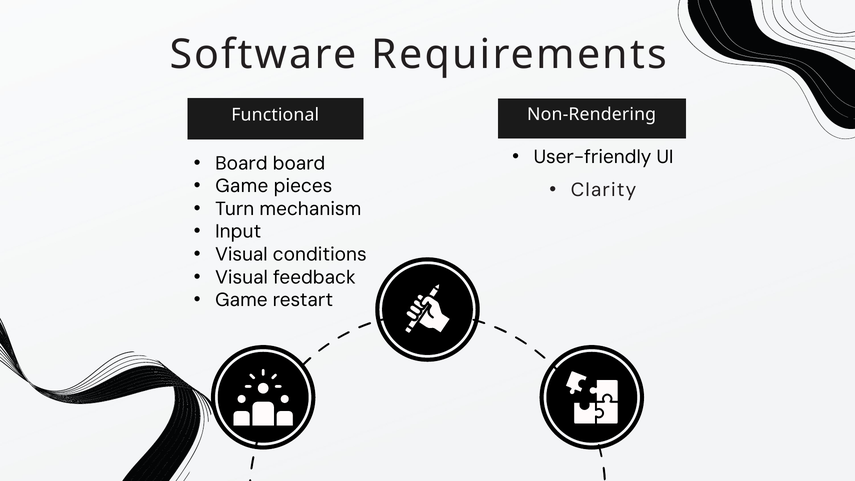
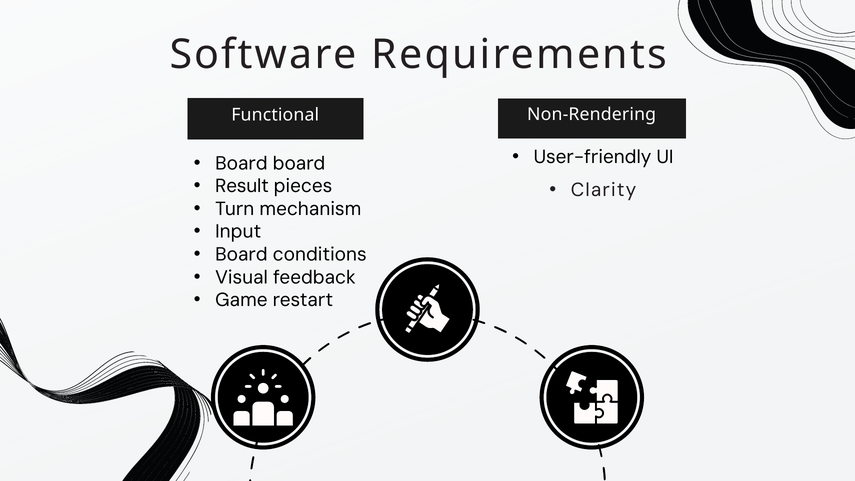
Game: Game -> Result (242, 186)
Visual: Visual -> Board (241, 254)
